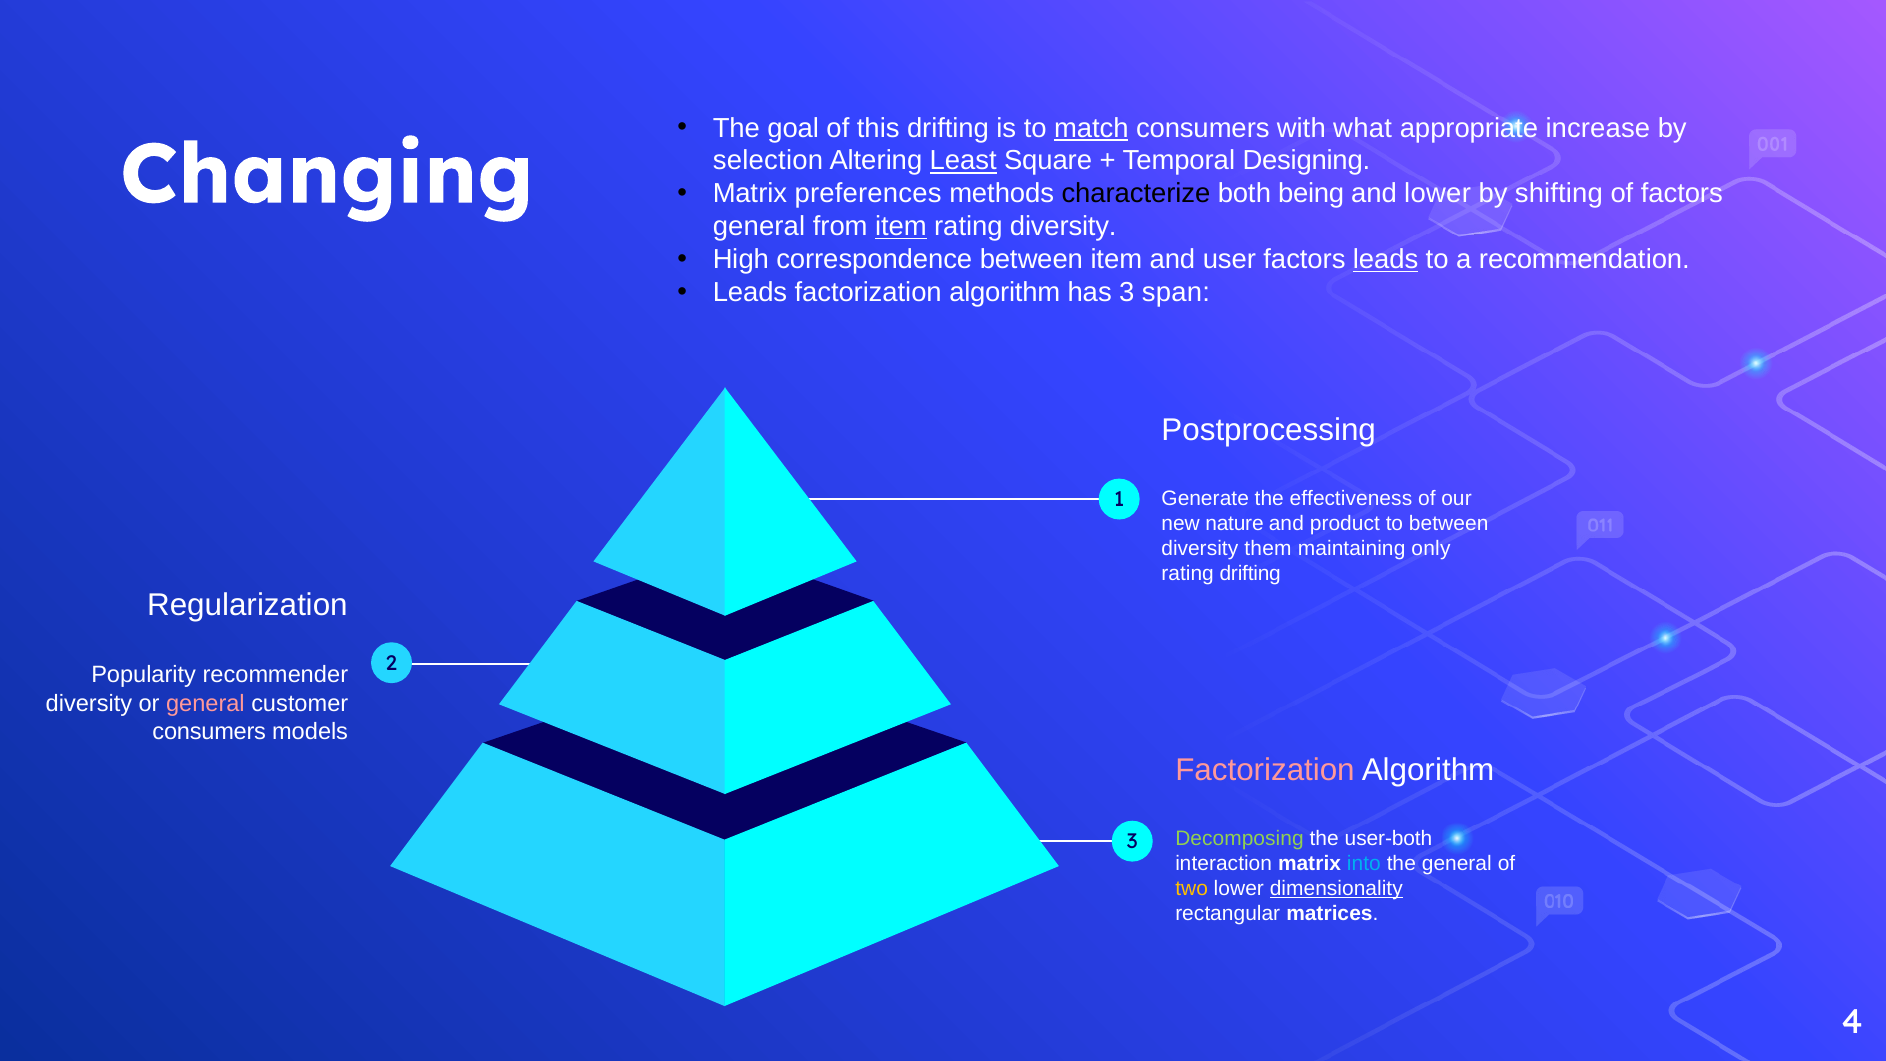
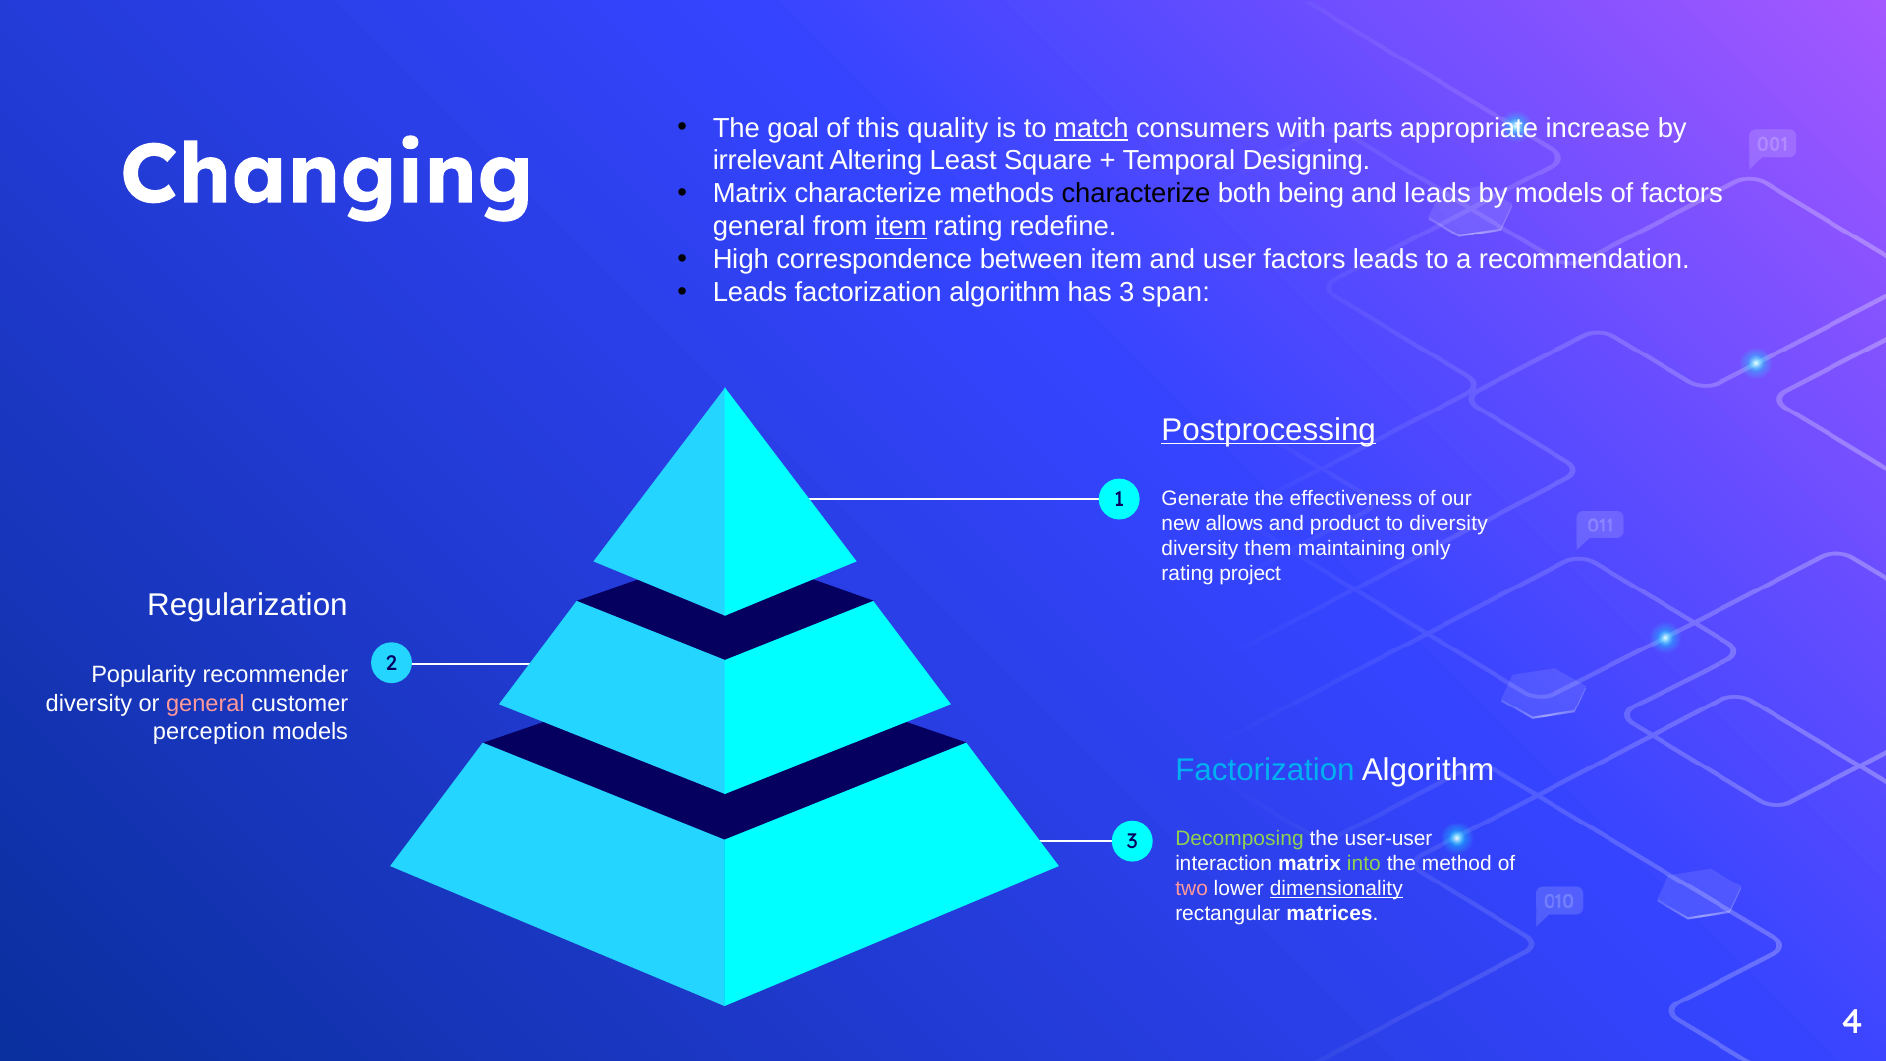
this drifting: drifting -> quality (948, 128)
what: what -> parts (1363, 128)
selection: selection -> irrelevant (768, 161)
Least underline: present -> none (963, 161)
Matrix preferences: preferences -> characterize (868, 194)
and lower: lower -> leads (1438, 194)
by shifting: shifting -> models (1559, 194)
rating diversity: diversity -> redefine (1063, 227)
leads underline: present -> none (1386, 260)
Postprocessing underline: none -> present (1269, 430)
nature: nature -> allows (1234, 523)
to between: between -> diversity (1449, 523)
rating drifting: drifting -> project (1250, 574)
consumers: consumers -> perception (209, 732)
Factorization colour: pink -> light blue (1265, 770)
user-both: user-both -> user-user (1389, 838)
into colour: light blue -> light green (1364, 863)
the general: general -> method (1457, 863)
two colour: yellow -> pink (1192, 889)
